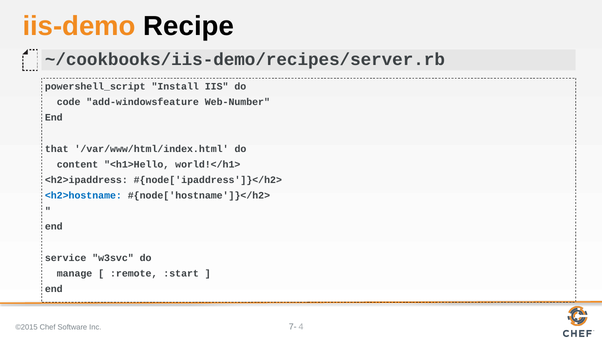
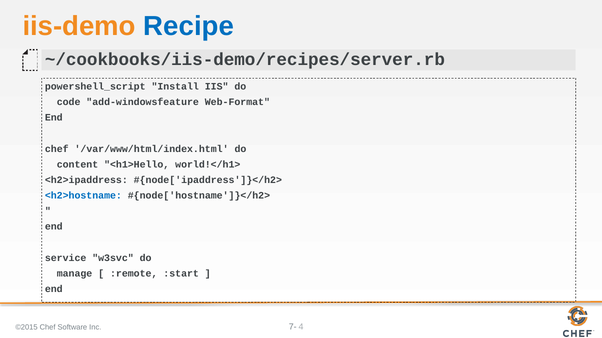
Recipe colour: black -> blue (189, 26)
Web-Number: Web-Number -> Web-Format (237, 102)
that: that -> chef (57, 149)
